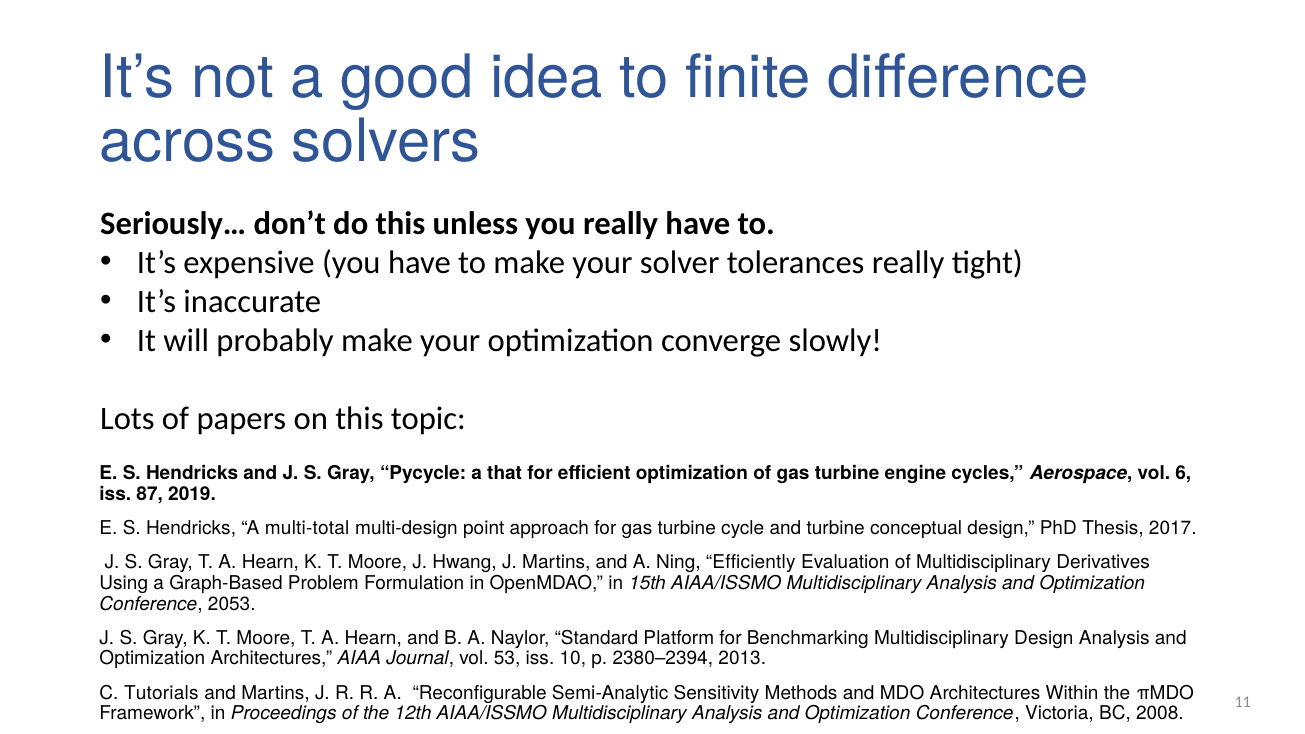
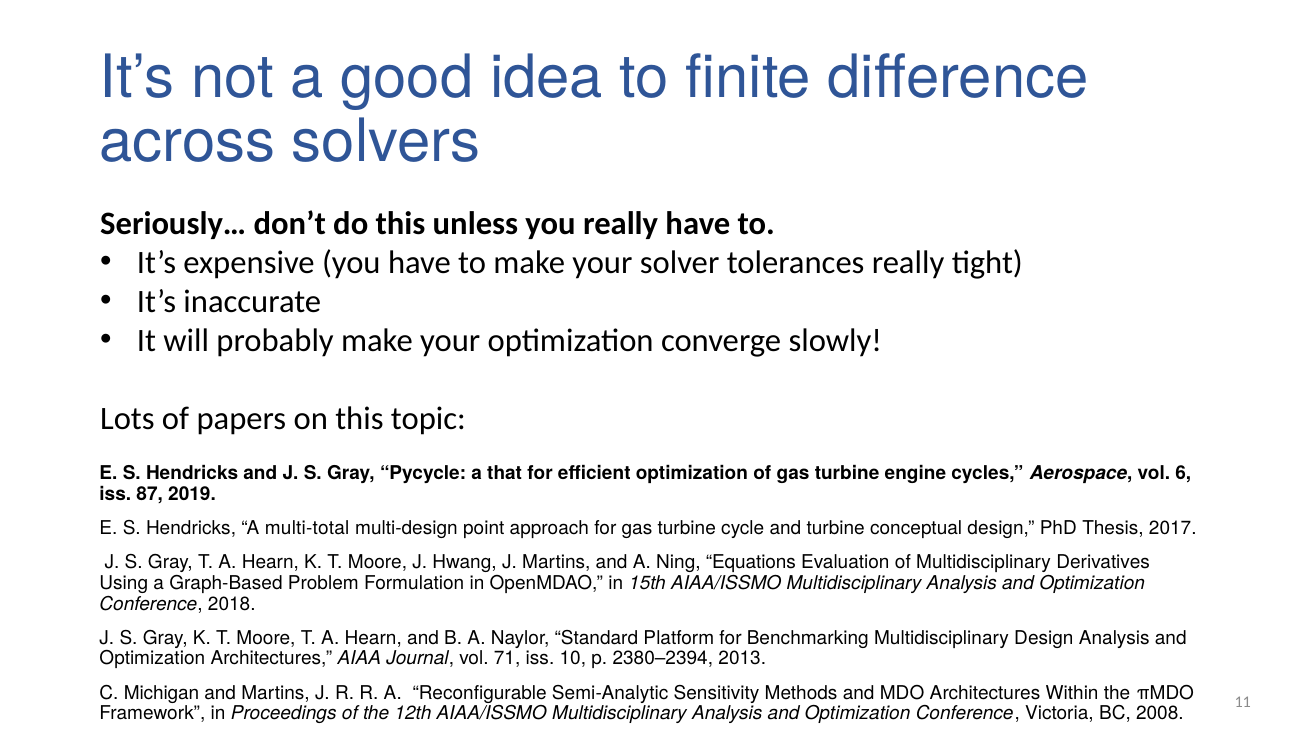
Efficiently: Efficiently -> Equations (751, 563)
2053: 2053 -> 2018 (232, 604)
53: 53 -> 71 (507, 659)
Tutorials: Tutorials -> Michigan (161, 693)
